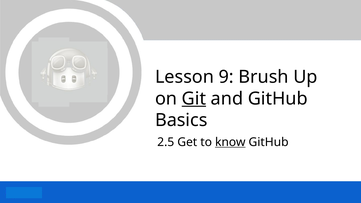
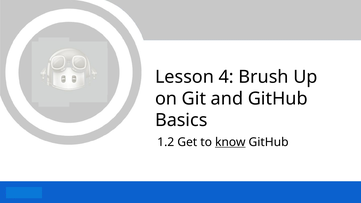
9: 9 -> 4 (226, 77)
Git underline: present -> none (194, 99)
2.5: 2.5 -> 1.2 (166, 142)
